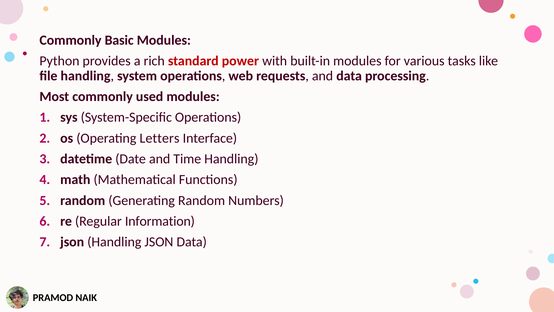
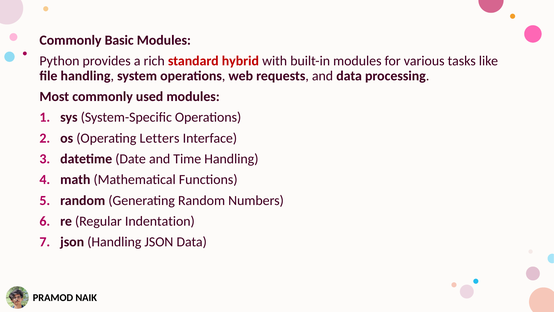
power: power -> hybrid (240, 61)
Information: Information -> Indentation (160, 221)
